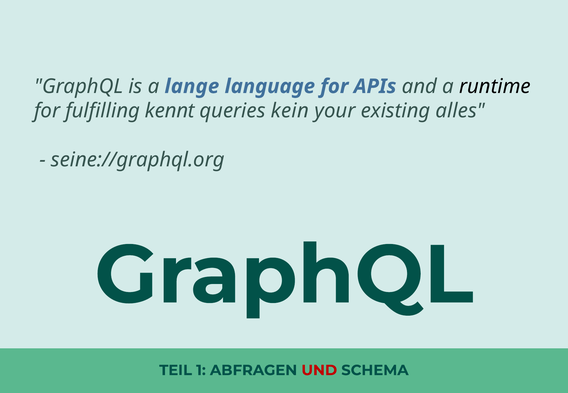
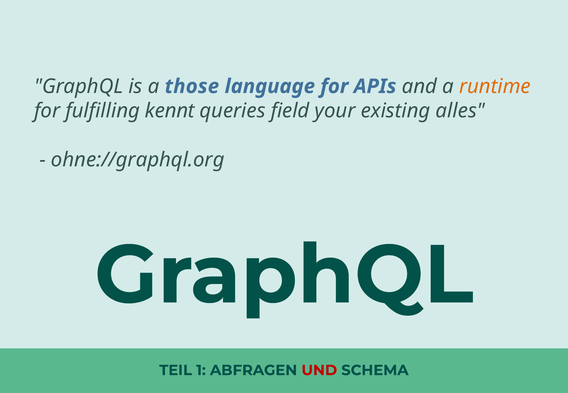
lange: lange -> those (192, 86)
runtime colour: black -> orange (495, 86)
kein: kein -> field (290, 111)
seine://graphql.org: seine://graphql.org -> ohne://graphql.org (138, 160)
